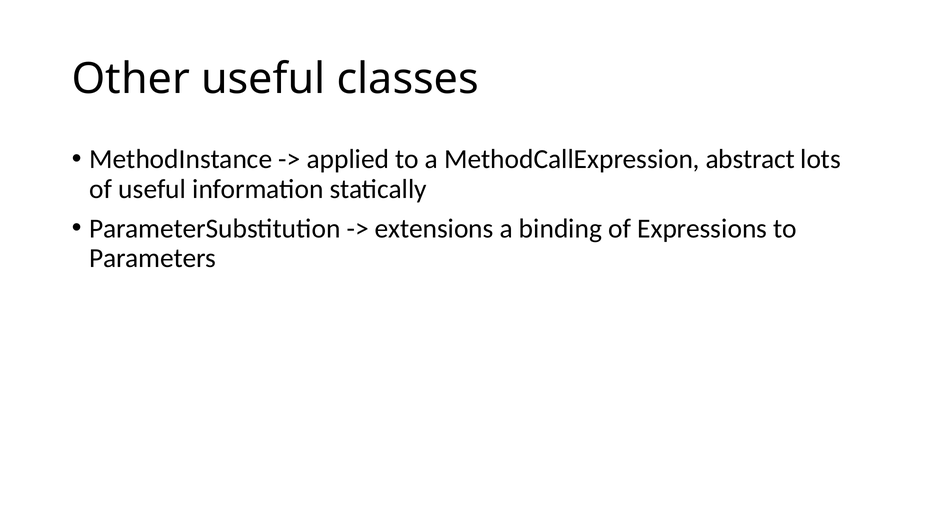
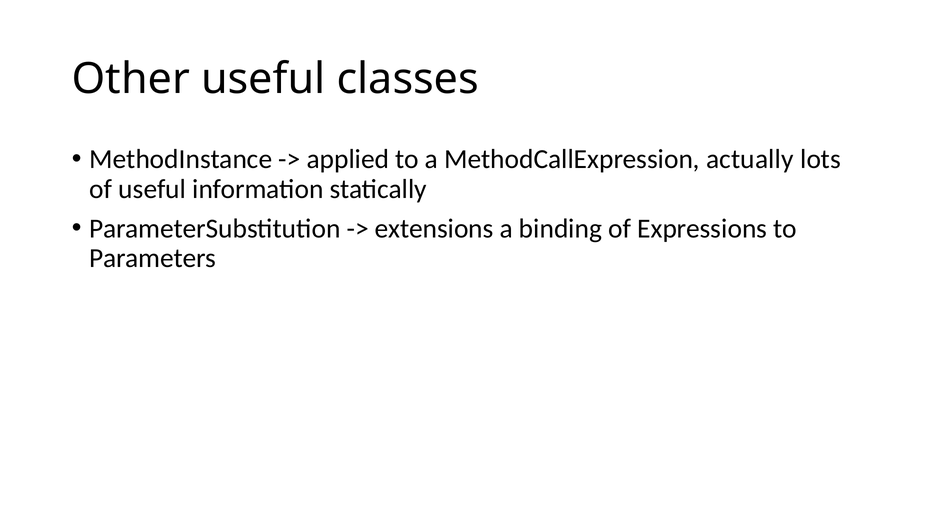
abstract: abstract -> actually (750, 159)
